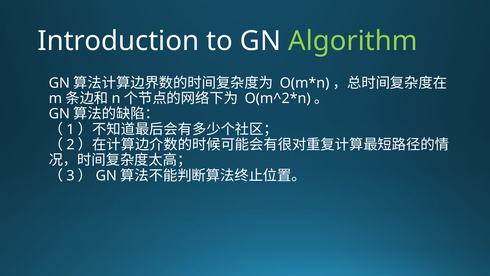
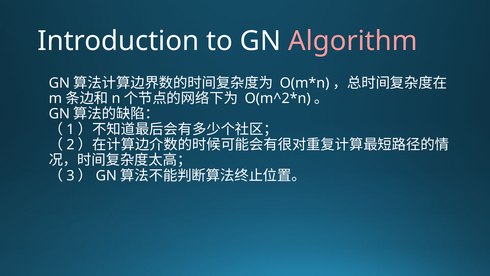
Algorithm colour: light green -> pink (353, 41)
